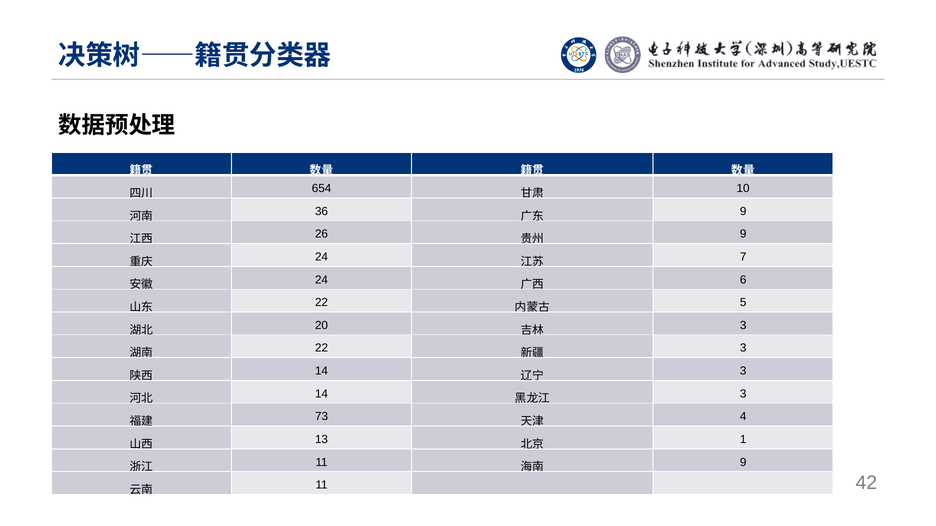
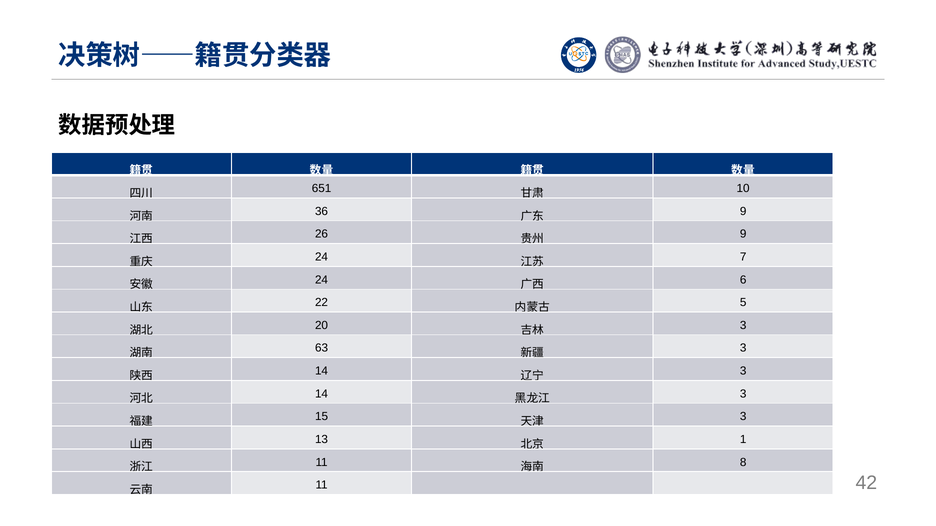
654: 654 -> 651 (322, 189)
22: 22 -> 63 (322, 348)
73: 73 -> 15 (322, 417)
4: 4 -> 3 (743, 417)
9: 9 -> 8 (743, 463)
